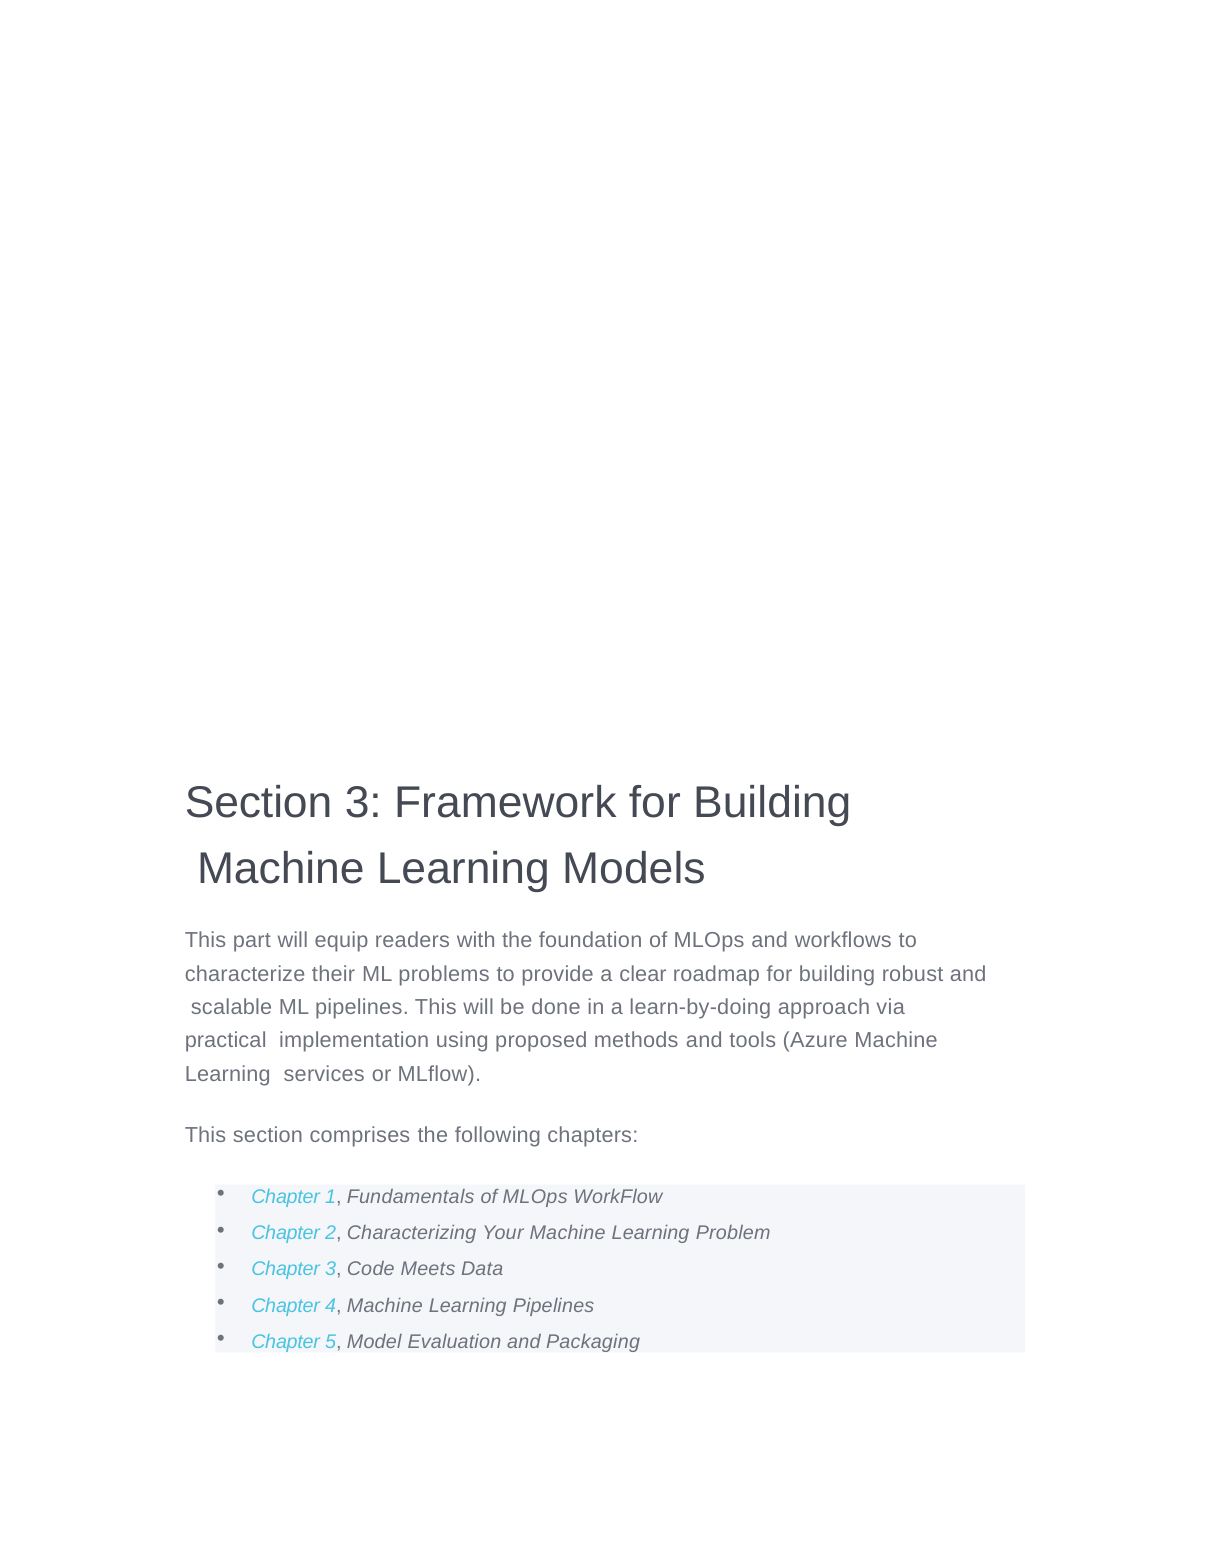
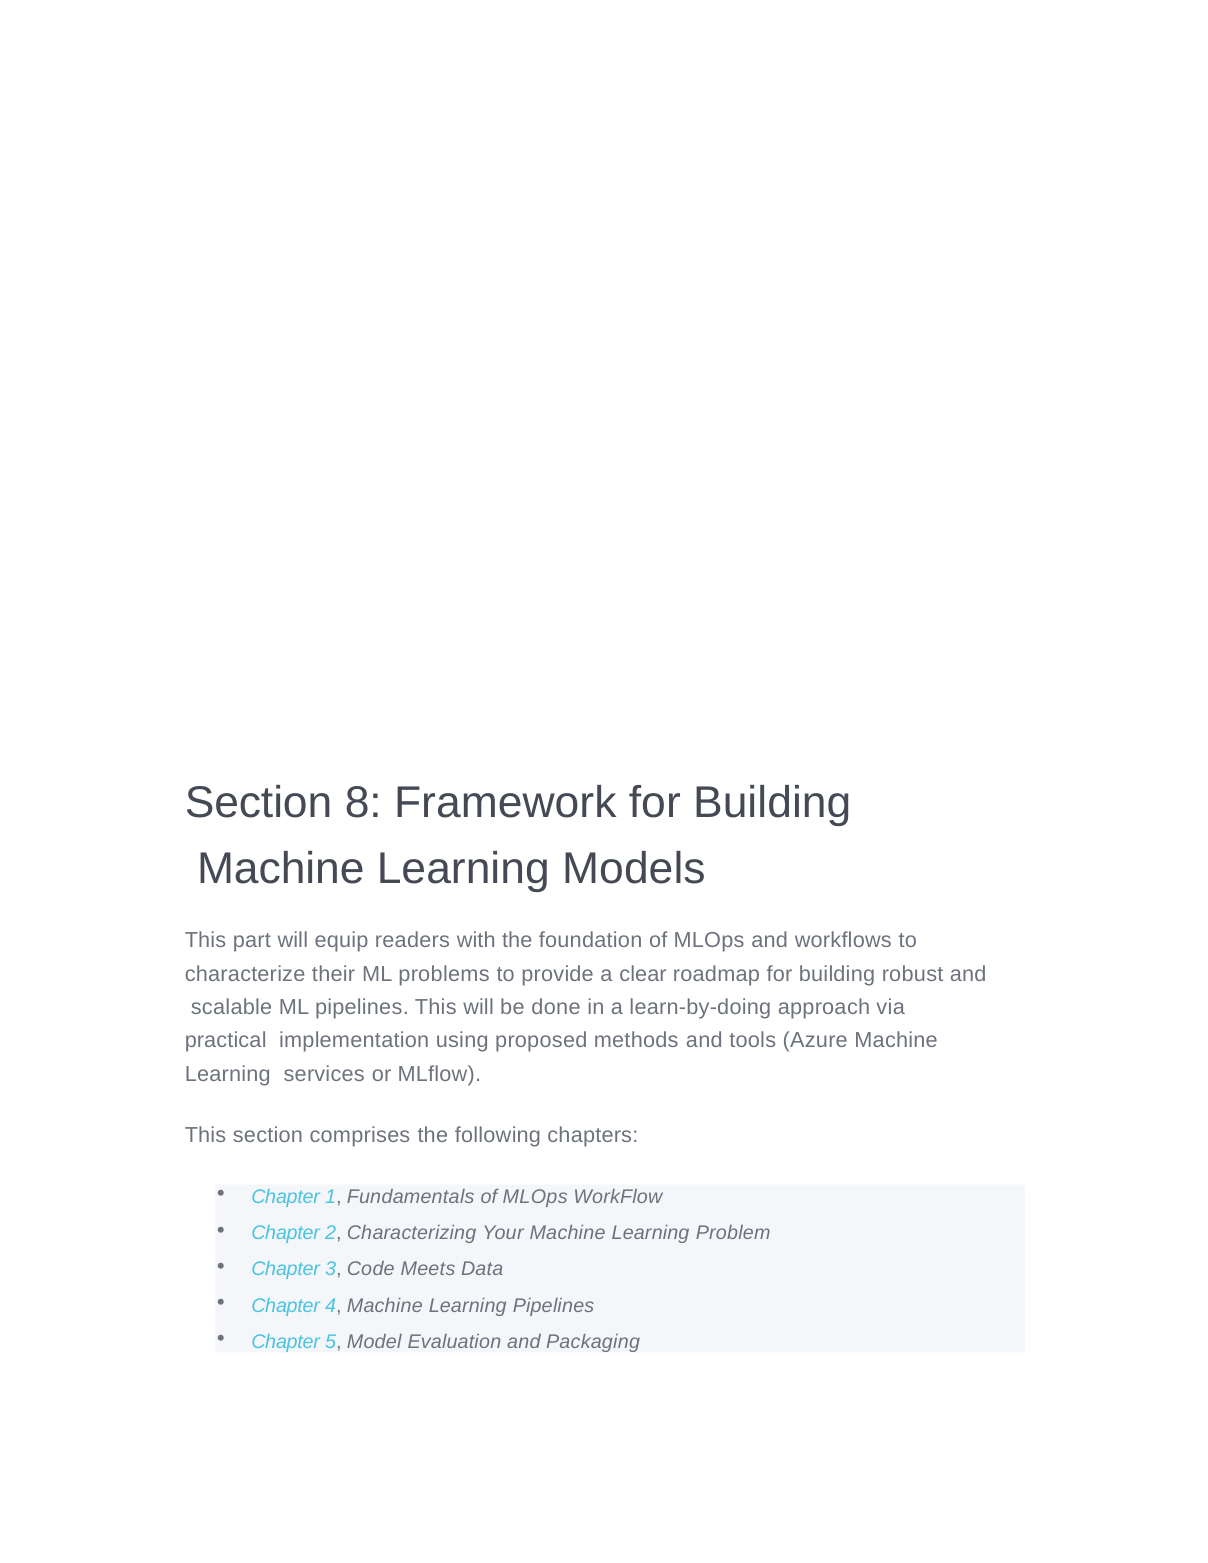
Section 3: 3 -> 8 (363, 803)
